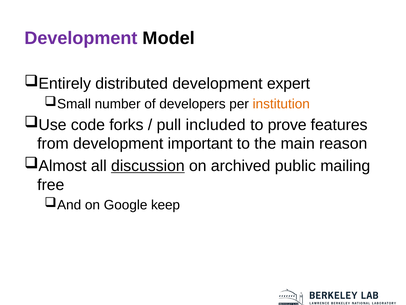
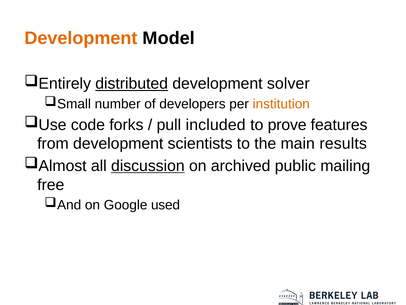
Development colour: purple -> orange (81, 38)
distributed underline: none -> present (132, 84)
expert: expert -> solver (288, 84)
important: important -> scientists (200, 144)
reason: reason -> results (343, 144)
keep: keep -> used (165, 205)
